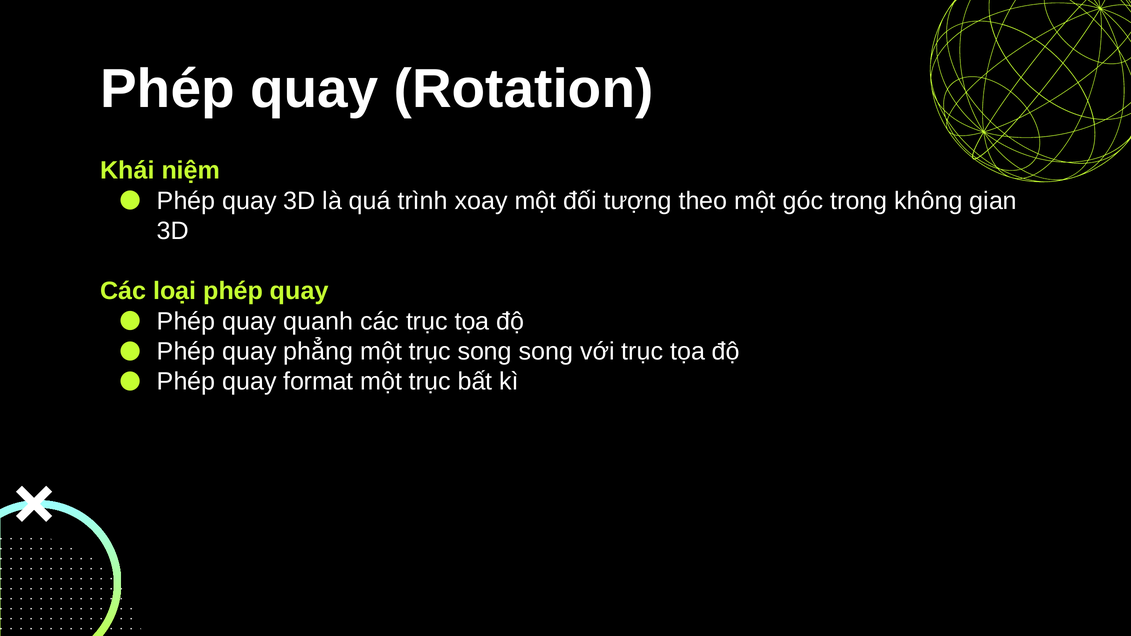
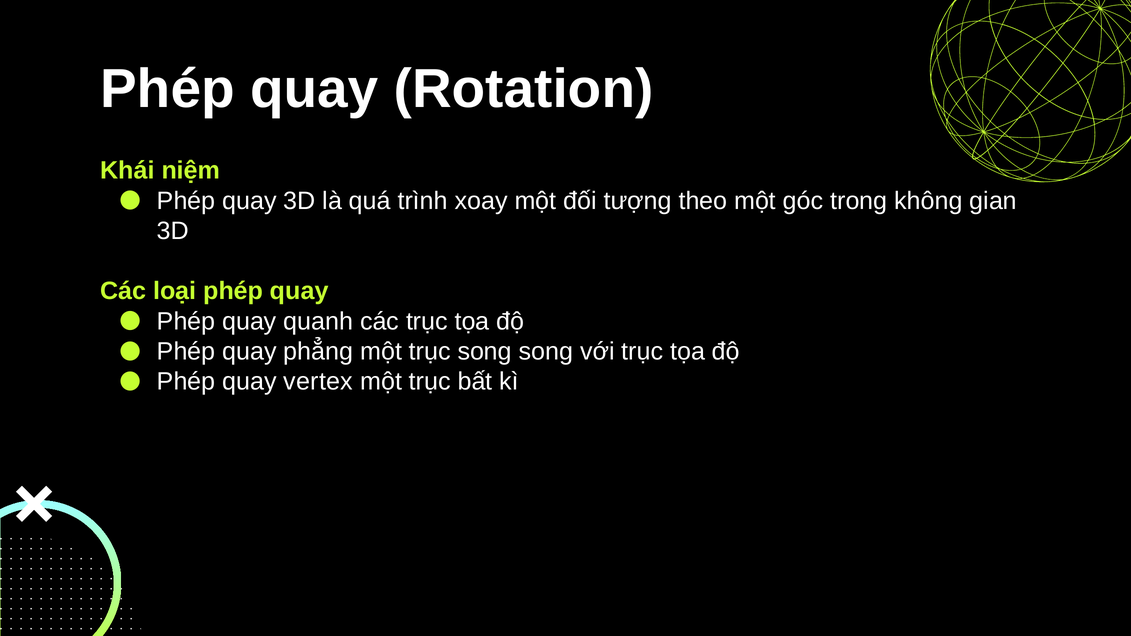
format: format -> vertex (318, 382)
